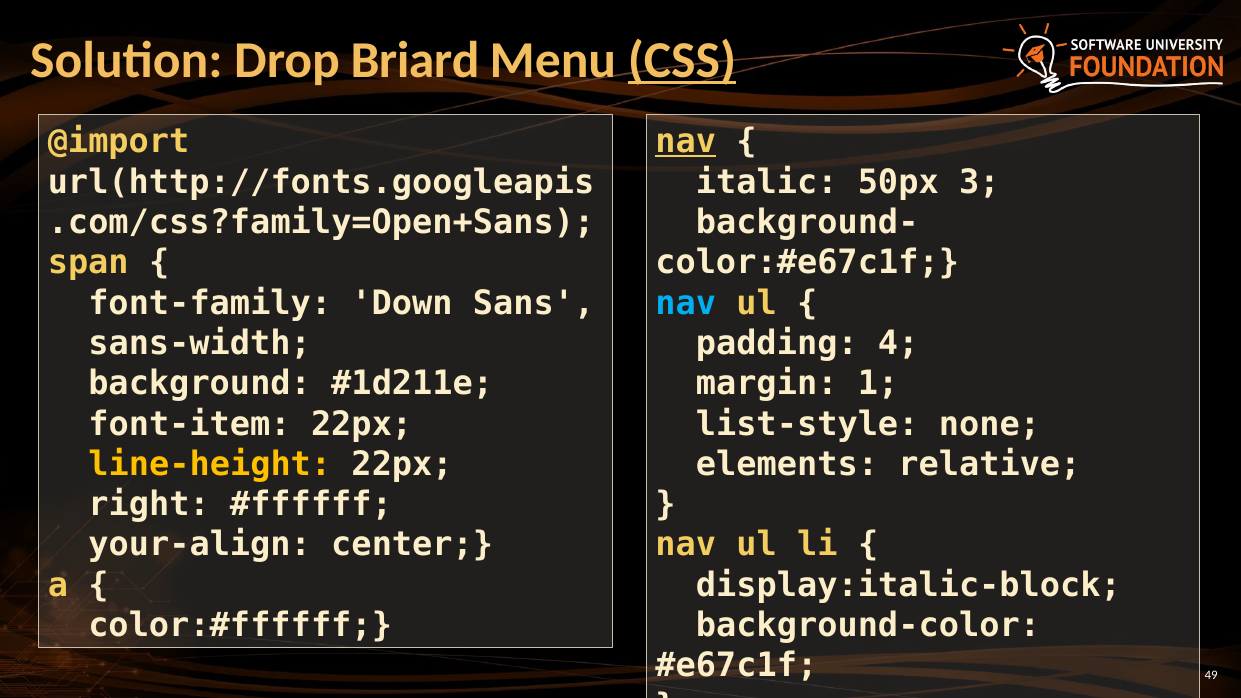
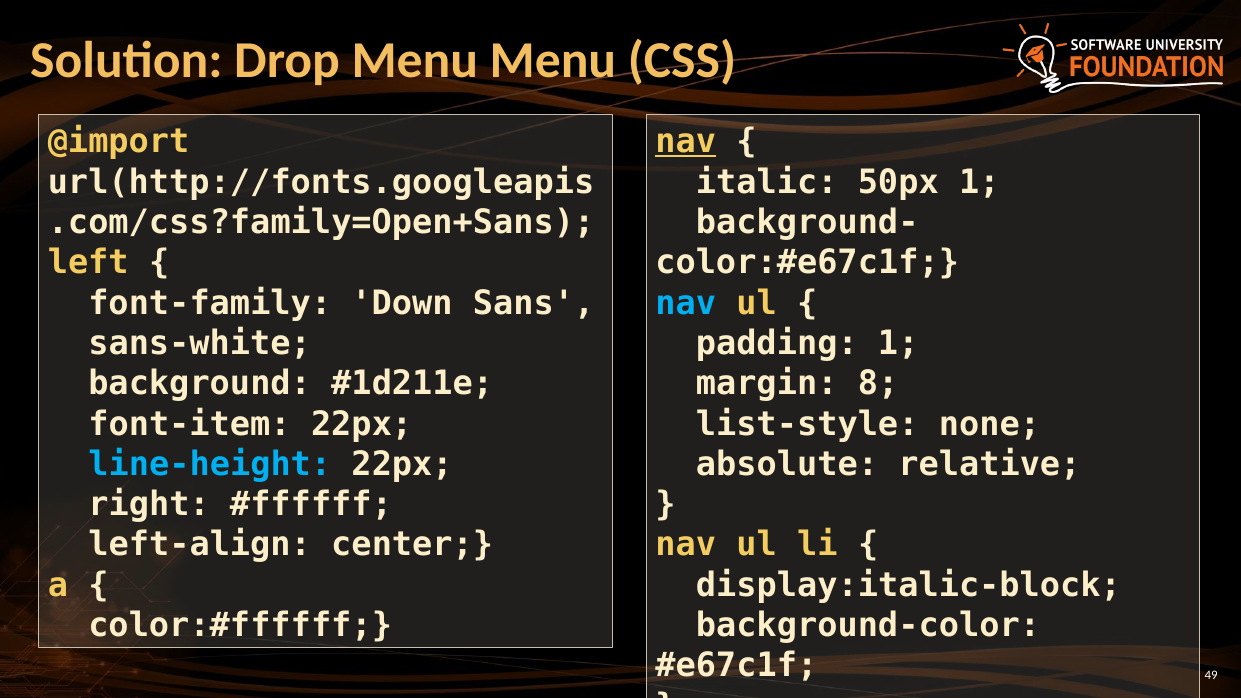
Drop Briard: Briard -> Menu (415, 60)
CSS underline: present -> none (682, 60)
50px 3: 3 -> 1 (979, 182)
span: span -> left (88, 263)
sans-width: sans-width -> sans-white (200, 343)
padding 4: 4 -> 1 (898, 343)
1: 1 -> 8 (878, 384)
line-height colour: yellow -> light blue (210, 464)
elements: elements -> absolute (787, 464)
your-align: your-align -> left-align (200, 545)
